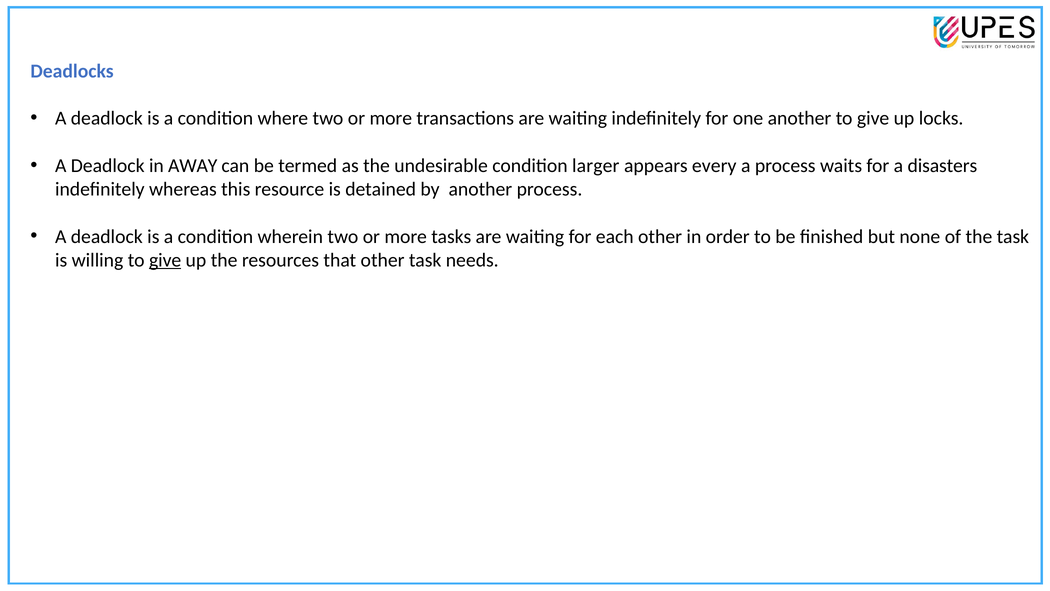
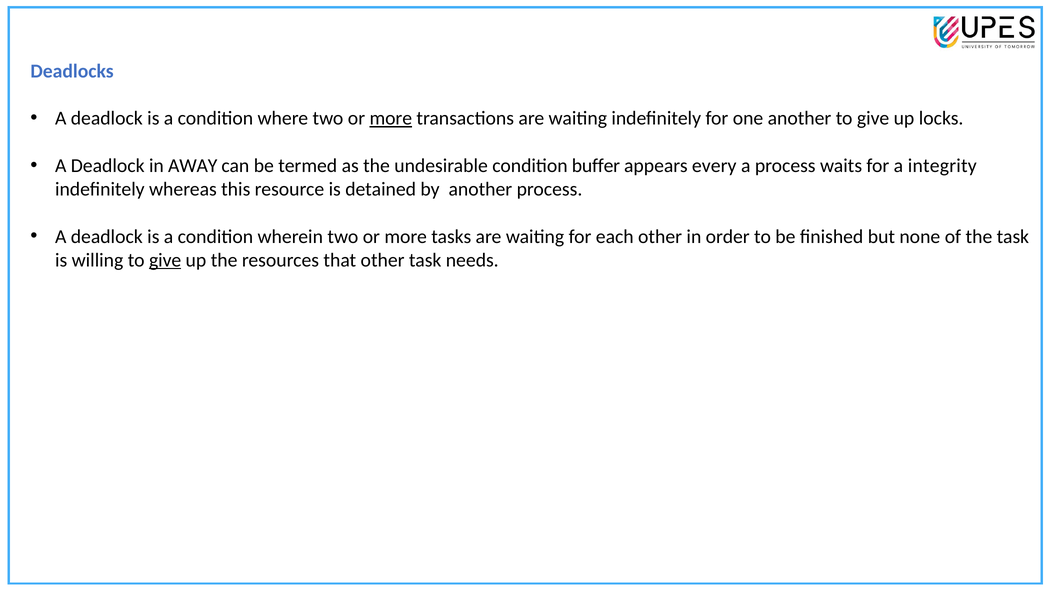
more underline: none -> present (391, 118)
larger: larger -> buffer (596, 165)
disasters: disasters -> integrity (942, 165)
